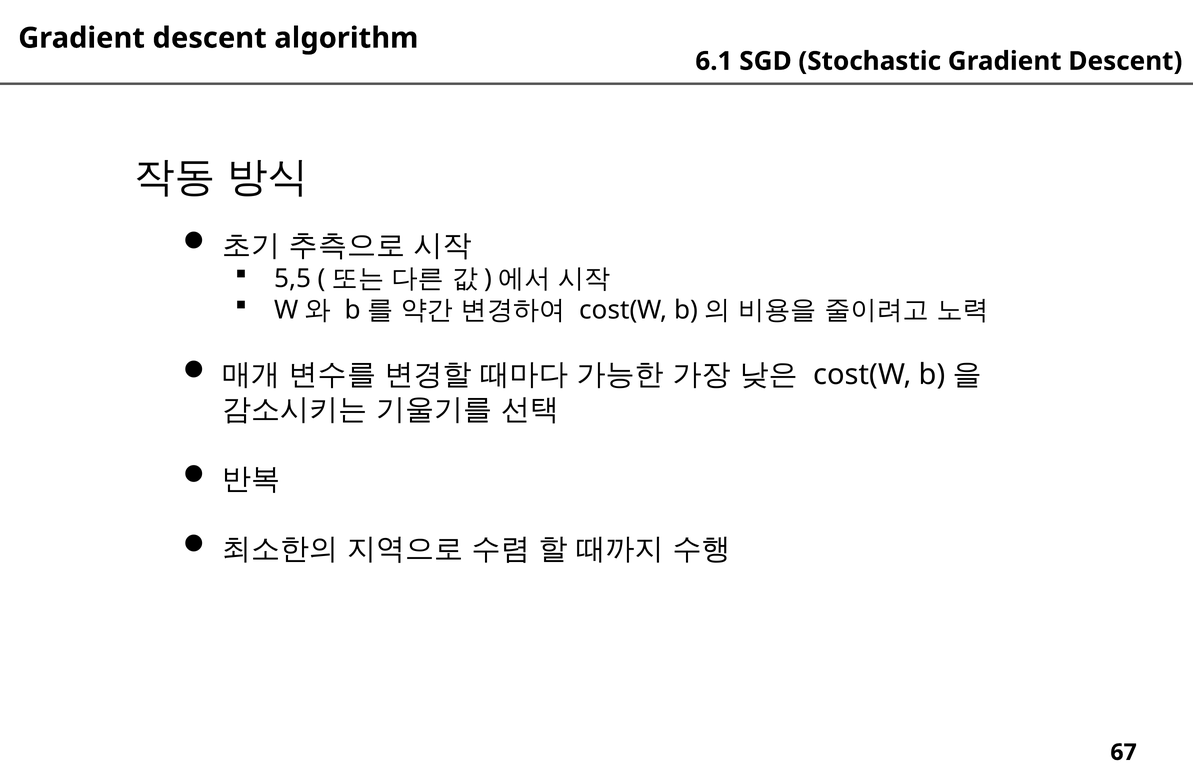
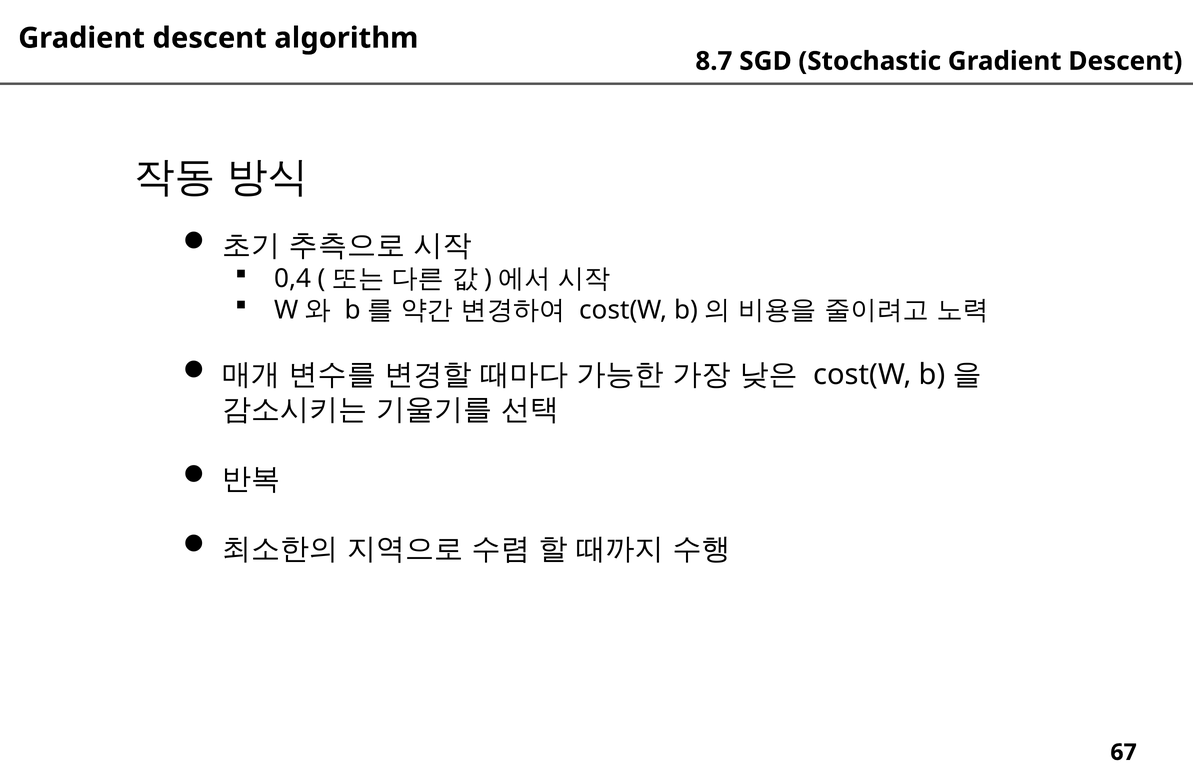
6.1: 6.1 -> 8.7 (714, 61)
5,5: 5,5 -> 0,4 (293, 279)
